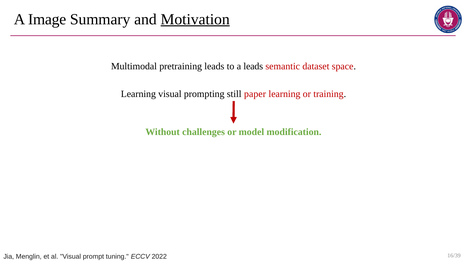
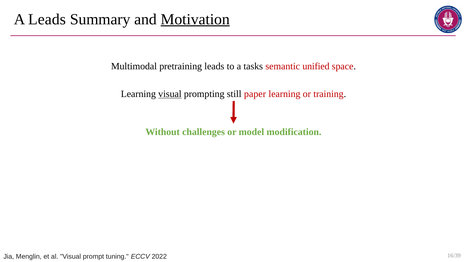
A Image: Image -> Leads (47, 19)
a leads: leads -> tasks (253, 66)
dataset: dataset -> unified (316, 66)
visual underline: none -> present (170, 94)
